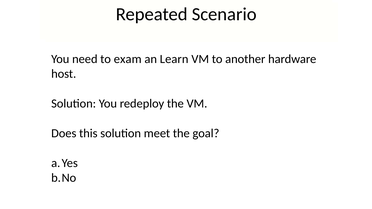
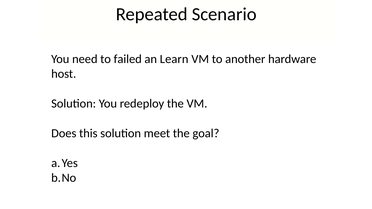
exam: exam -> failed (128, 59)
